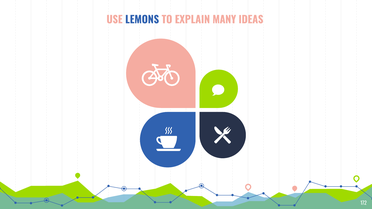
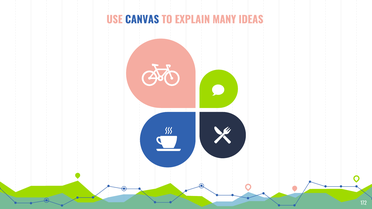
LEMONS: LEMONS -> CANVAS (142, 20)
